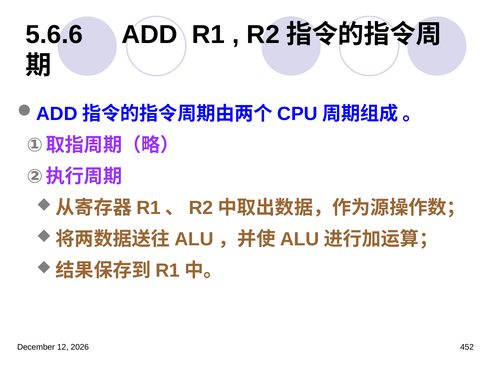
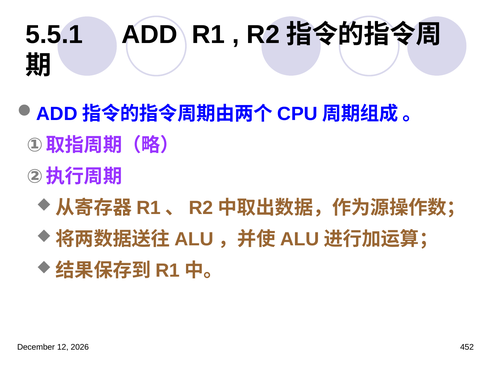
5.6.6: 5.6.6 -> 5.5.1 (54, 35)
